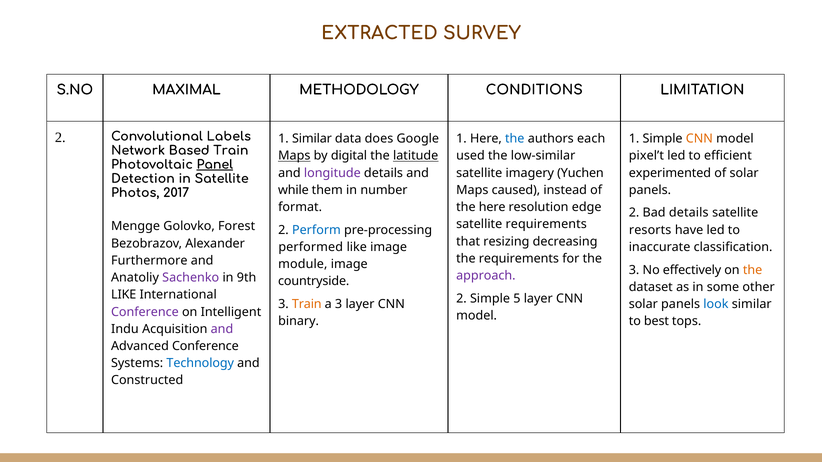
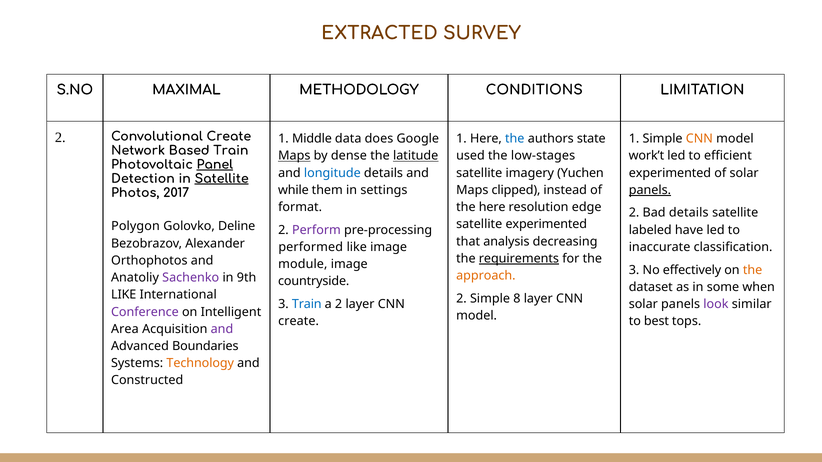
Convolutional Labels: Labels -> Create (229, 137)
1 Similar: Similar -> Middle (312, 139)
each: each -> state (591, 139)
digital: digital -> dense (349, 156)
low-similar: low-similar -> low-stages (543, 156)
pixel’t: pixel’t -> work’t (646, 156)
longitude colour: purple -> blue (332, 173)
Satellite underline: none -> present (222, 179)
number: number -> settings (384, 190)
caused: caused -> clipped (516, 190)
panels underline: none -> present (650, 190)
satellite requirements: requirements -> experimented (546, 224)
Mengge: Mengge -> Polygon (135, 227)
Forest: Forest -> Deline (237, 227)
Perform colour: blue -> purple (316, 230)
resorts: resorts -> labeled (650, 230)
resizing: resizing -> analysis (506, 242)
requirements underline: none -> present (519, 259)
Furthermore: Furthermore -> Orthophotos (149, 261)
approach colour: purple -> orange (486, 276)
other: other -> when (759, 287)
5: 5 -> 8 (517, 299)
Train colour: orange -> blue (307, 304)
a 3: 3 -> 2 (339, 304)
look colour: blue -> purple (716, 304)
binary: binary -> create (299, 321)
Indu: Indu -> Area (125, 329)
Advanced Conference: Conference -> Boundaries (205, 346)
Technology colour: blue -> orange (200, 363)
